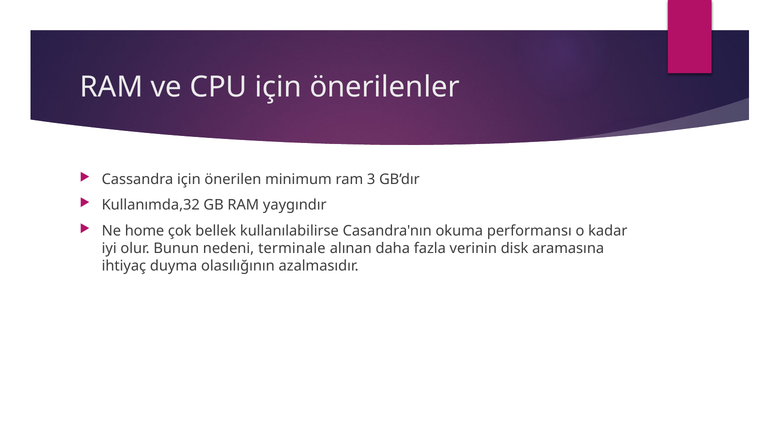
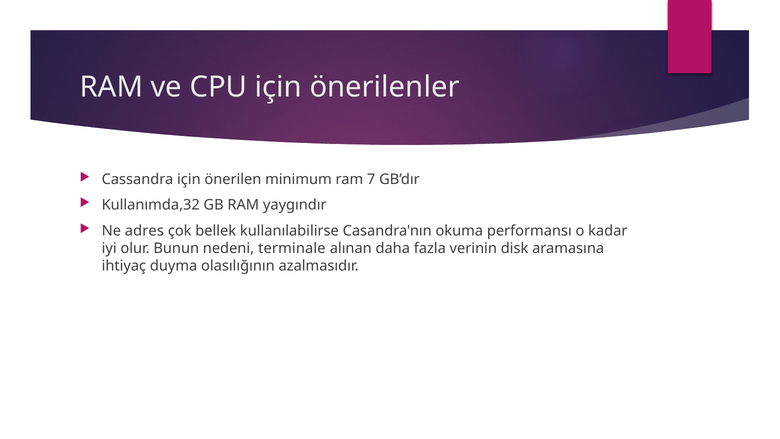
3: 3 -> 7 (371, 179)
home: home -> adres (144, 231)
